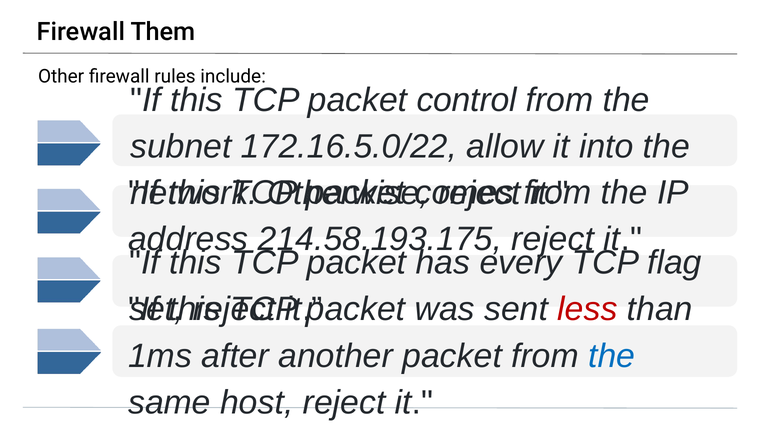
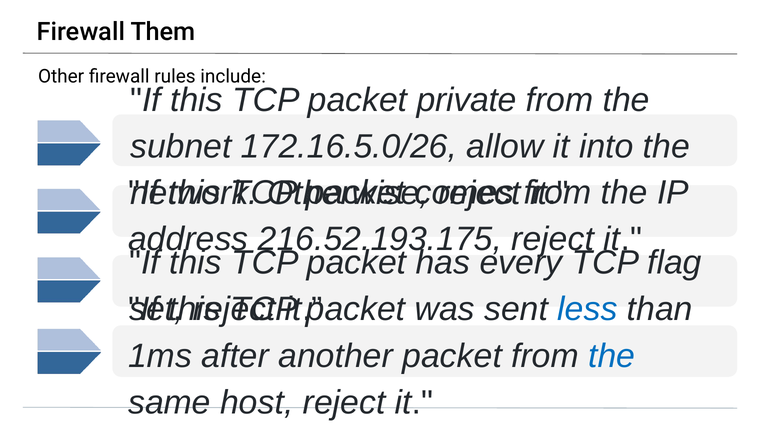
control: control -> private (467, 100)
172.16.5.0/22: 172.16.5.0/22 -> 172.16.5.0/26 (349, 147)
214.58.193.175: 214.58.193.175 -> 216.52.193.175 (380, 240)
less colour: red -> blue (587, 310)
